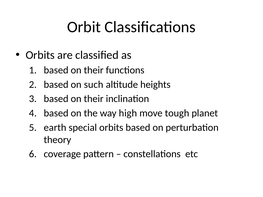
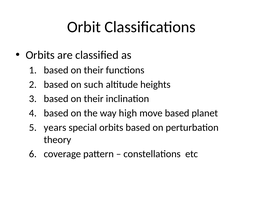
move tough: tough -> based (177, 113)
earth: earth -> years (55, 128)
